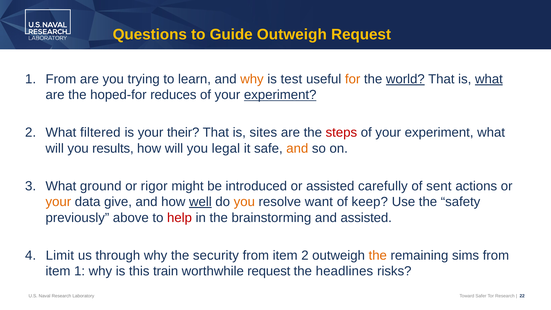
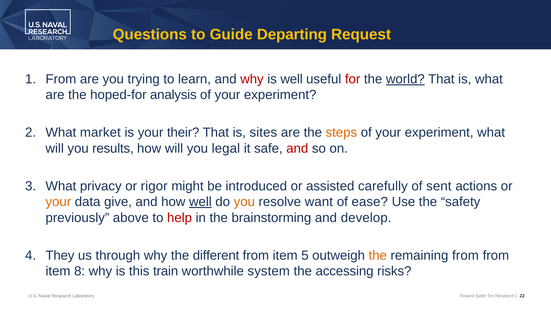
Guide Outweigh: Outweigh -> Departing (292, 35)
why colour: orange -> red (252, 79)
is test: test -> well (292, 79)
for colour: orange -> red (353, 79)
what underline: present -> none (489, 79)
reduces: reduces -> analysis (173, 95)
experiment underline: present -> none (280, 95)
filtered: filtered -> market (100, 133)
steps colour: red -> orange (341, 133)
and colour: orange -> red (297, 148)
ground: ground -> privacy (101, 186)
keep: keep -> ease (370, 202)
and assisted: assisted -> develop (366, 218)
Limit: Limit -> They (60, 255)
security: security -> different (216, 255)
item 2: 2 -> 5 (305, 255)
remaining sims: sims -> from (465, 255)
item 1: 1 -> 8 (80, 271)
worthwhile request: request -> system (269, 271)
headlines: headlines -> accessing (345, 271)
